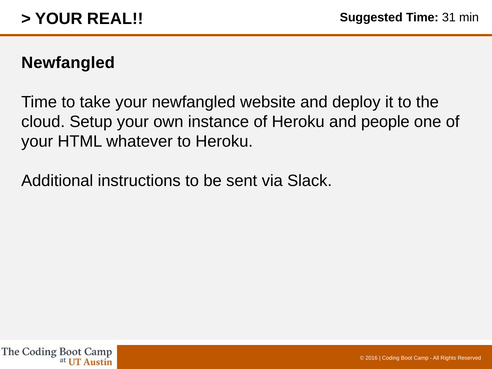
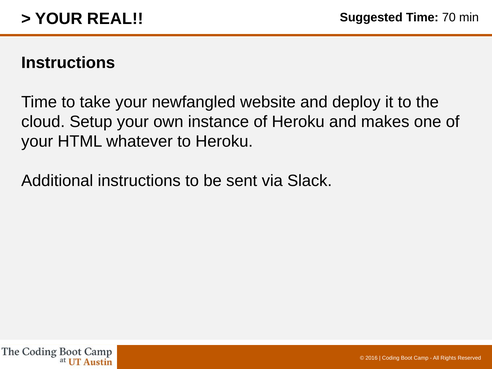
31: 31 -> 70 (449, 17)
Newfangled: Newfangled -> Instructions (68, 63)
people: people -> makes (385, 122)
